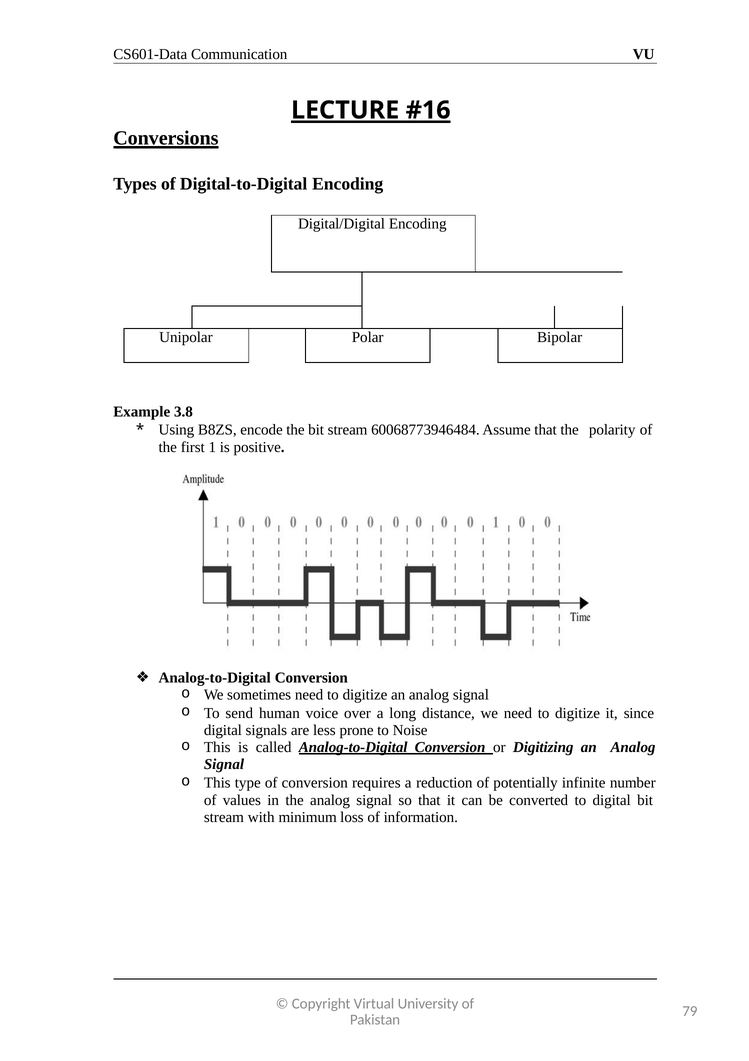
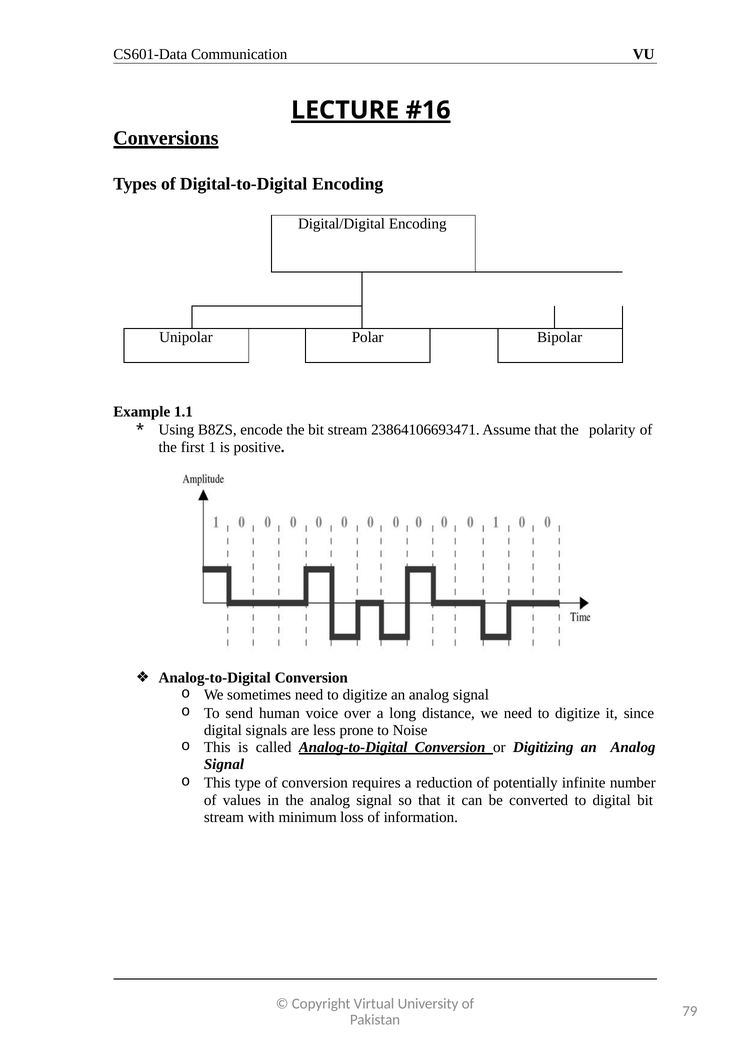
3.8: 3.8 -> 1.1 (183, 411)
60068773946484: 60068773946484 -> 23864106693471 (425, 429)
